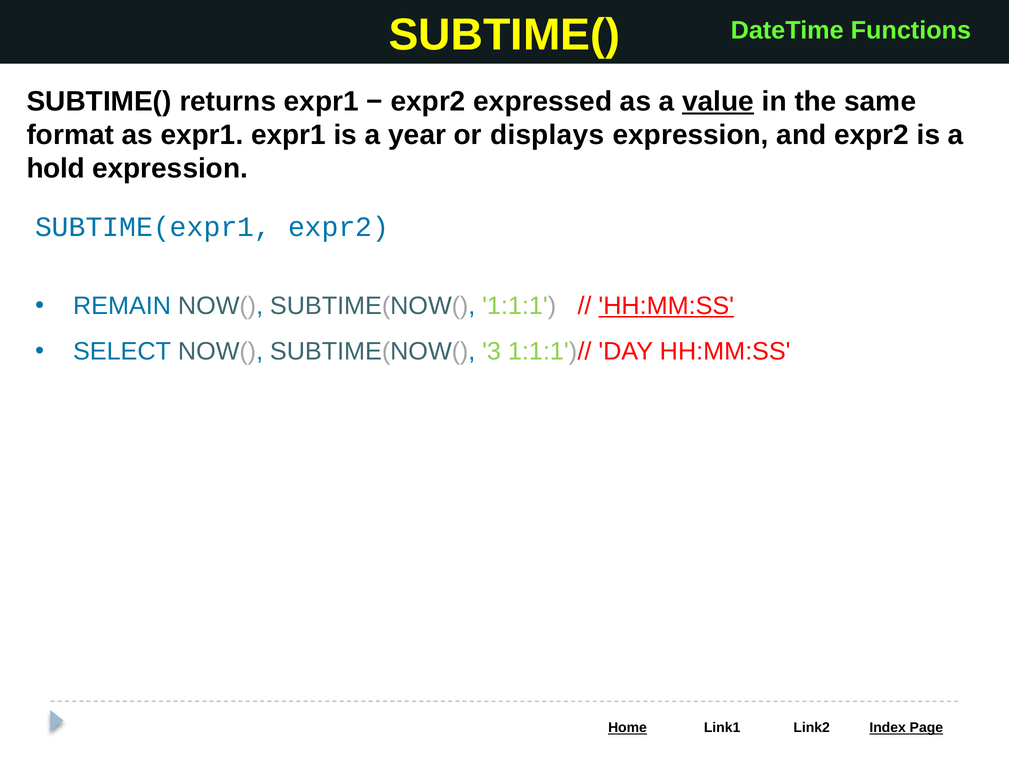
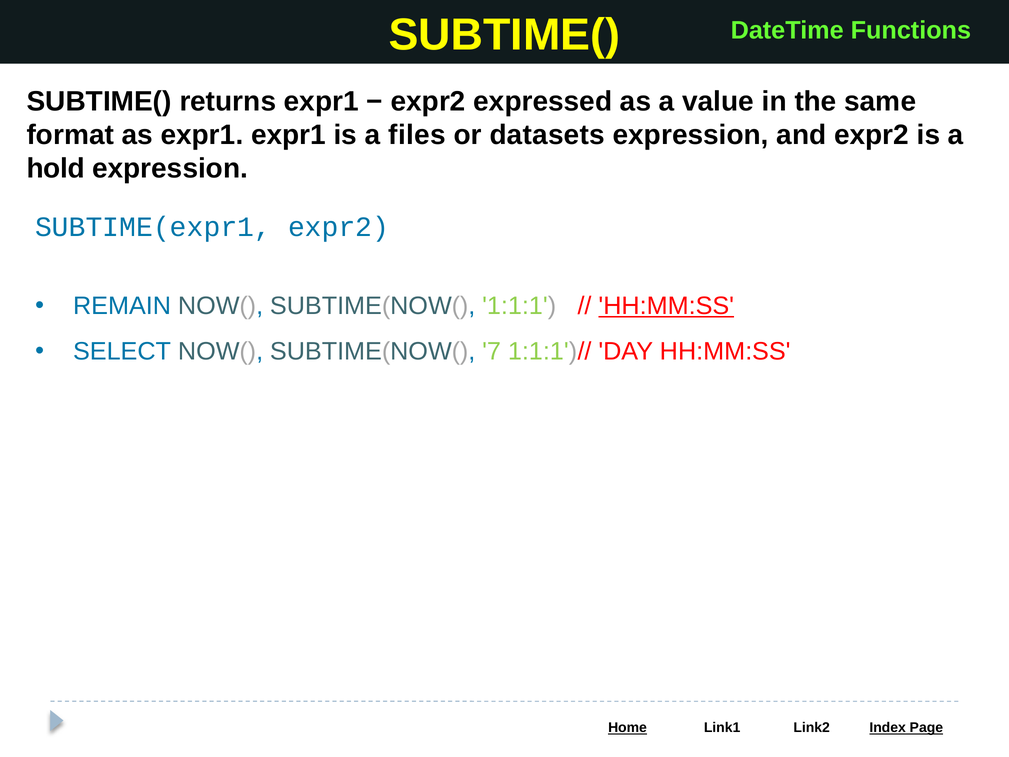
value underline: present -> none (718, 101)
year: year -> files (417, 135)
displays: displays -> datasets (547, 135)
3: 3 -> 7 (492, 351)
